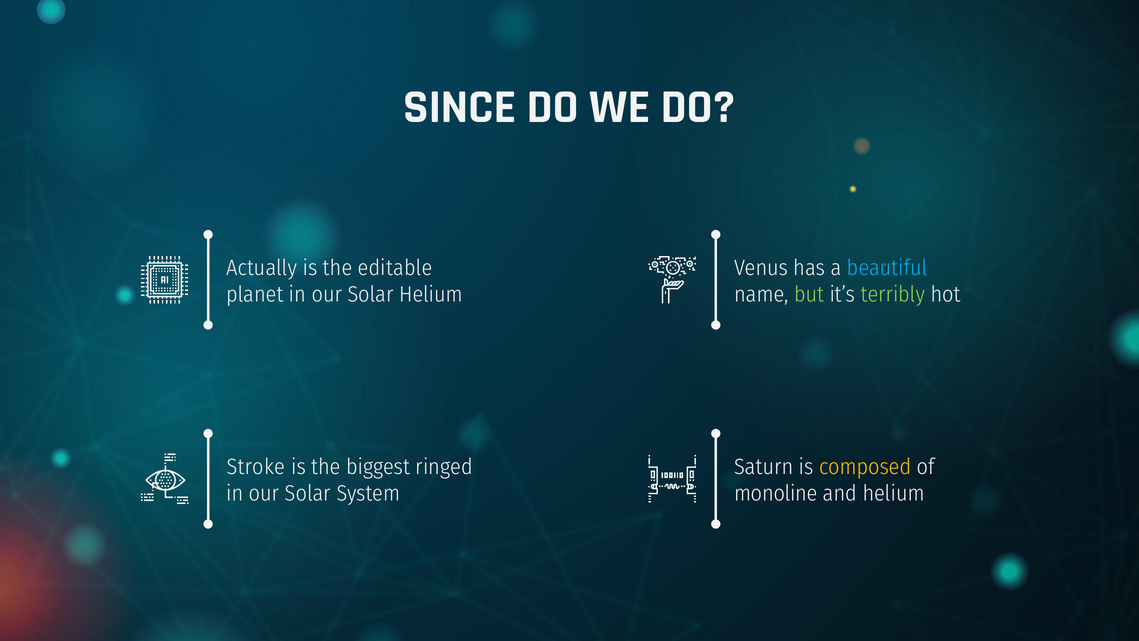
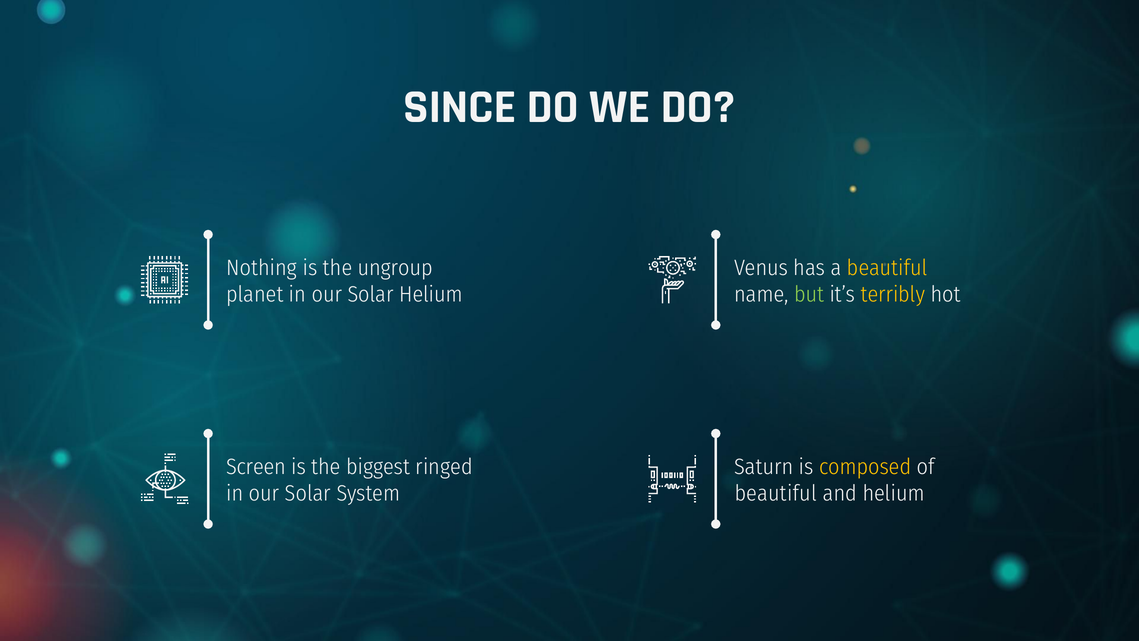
Actually: Actually -> Nothing (262, 268)
editable: editable -> ungroup (395, 268)
beautiful colour: light blue -> yellow (887, 268)
terribly colour: light green -> yellow (893, 294)
Stroke: Stroke -> Screen (256, 467)
monoline: monoline -> beautiful (776, 493)
